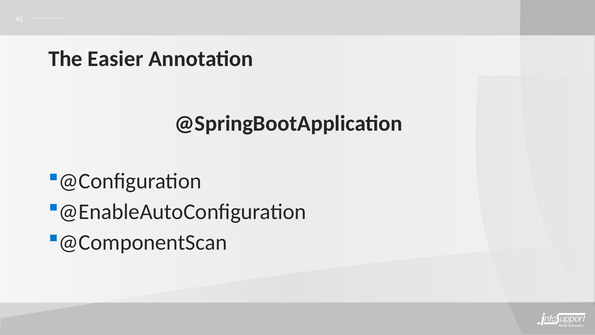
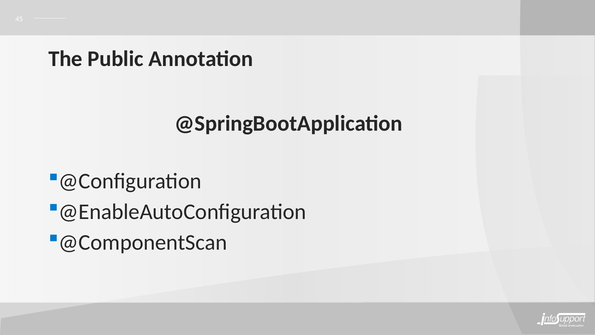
Easier: Easier -> Public (116, 59)
